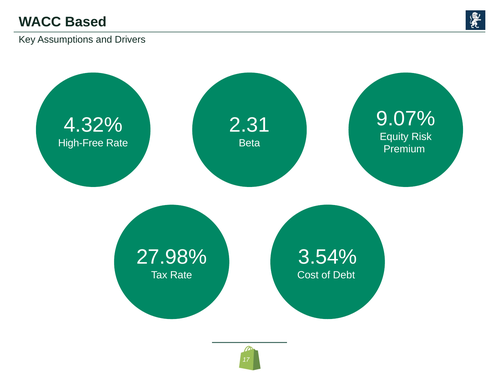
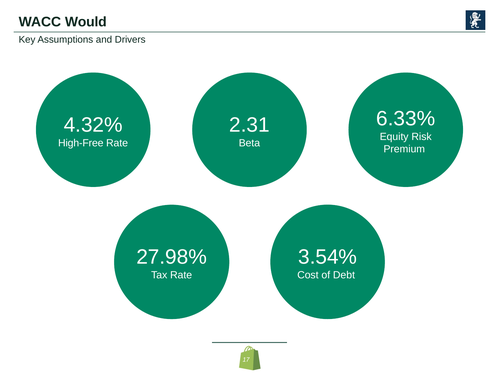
Based: Based -> Would (86, 22)
9.07%: 9.07% -> 6.33% (406, 119)
